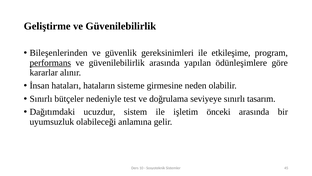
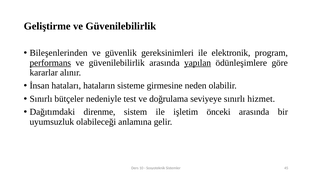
etkileşime: etkileşime -> elektronik (231, 53)
yapılan underline: none -> present (198, 63)
tasarım: tasarım -> hizmet (261, 99)
ucuzdur: ucuzdur -> direnme (99, 112)
